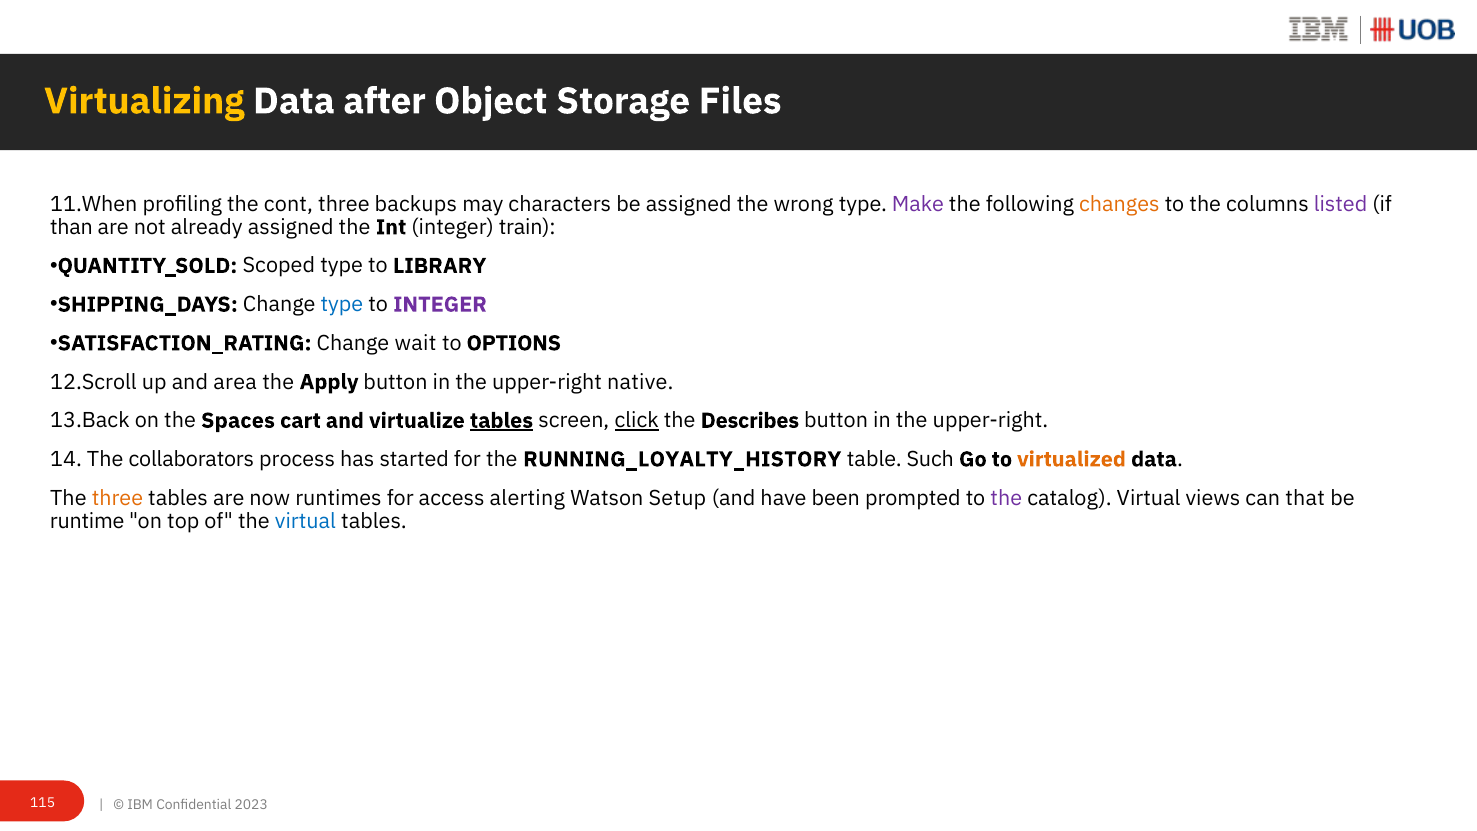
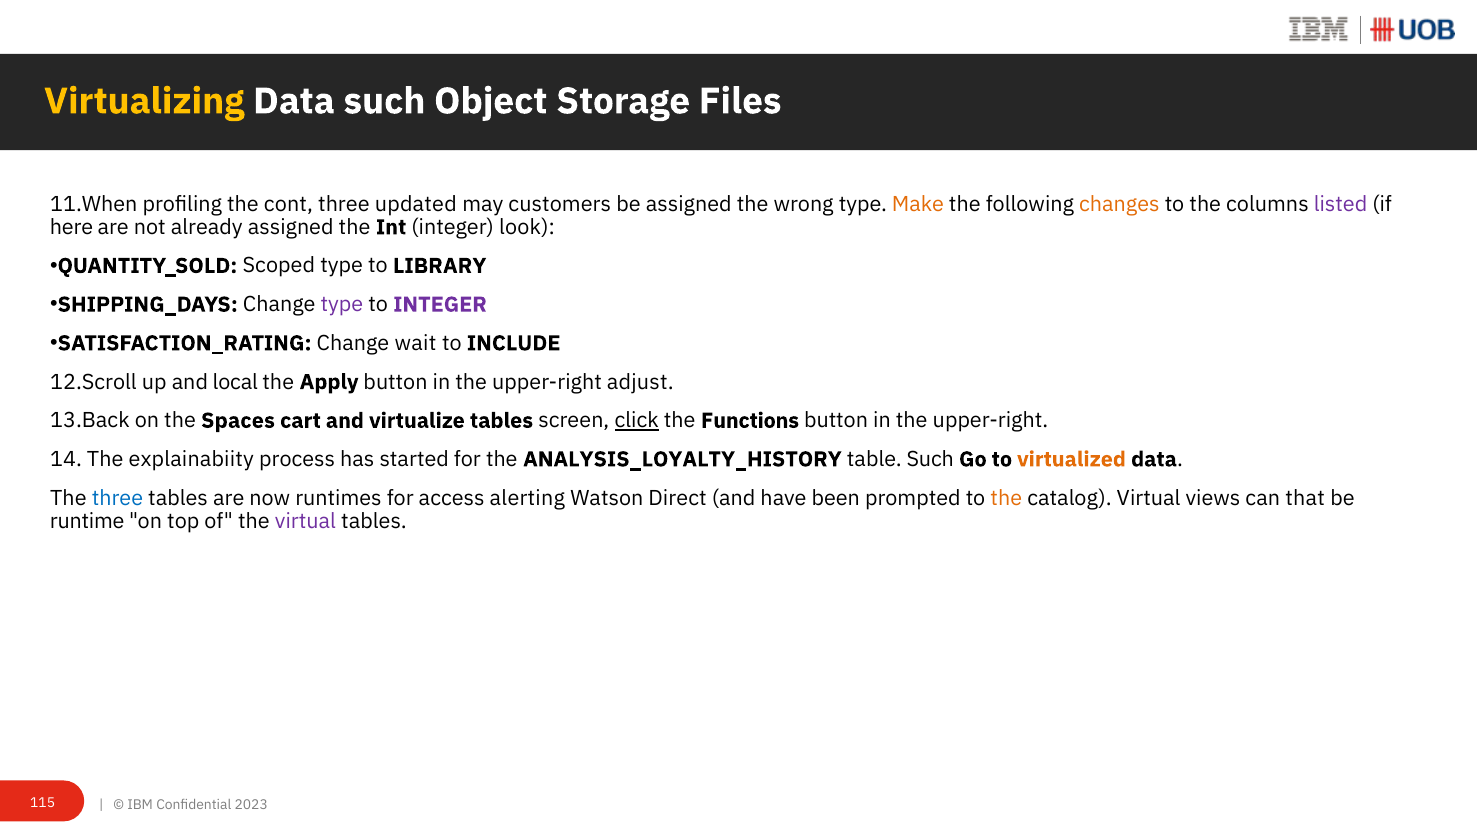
Data after: after -> such (384, 101)
backups: backups -> updated (416, 204)
characters: characters -> customers (560, 204)
Make colour: purple -> orange (918, 204)
than: than -> here (72, 227)
train: train -> look (527, 227)
type colour: blue -> purple (342, 304)
OPTIONS: OPTIONS -> INCLUDE (514, 343)
area: area -> local (235, 382)
native: native -> adjust (640, 382)
tables underline: present -> none (502, 421)
Describes: Describes -> Functions (750, 421)
collaborators: collaborators -> explainabiity (191, 459)
RUNNING_LOYALTY_HISTORY: RUNNING_LOYALTY_HISTORY -> ANALYSIS_LOYALTY_HISTORY (682, 459)
three colour: orange -> blue (117, 498)
Setup: Setup -> Direct (678, 498)
the colour: purple -> orange (1006, 498)
virtual colour: blue -> purple (305, 521)
